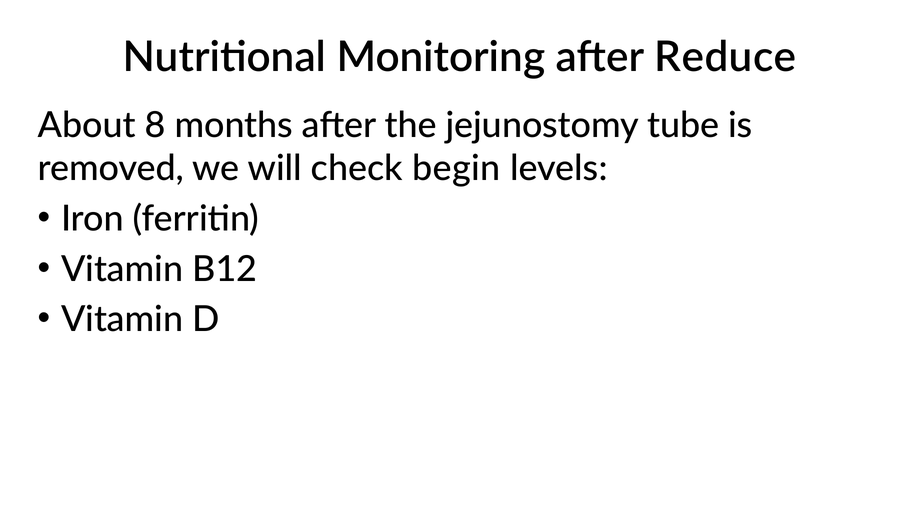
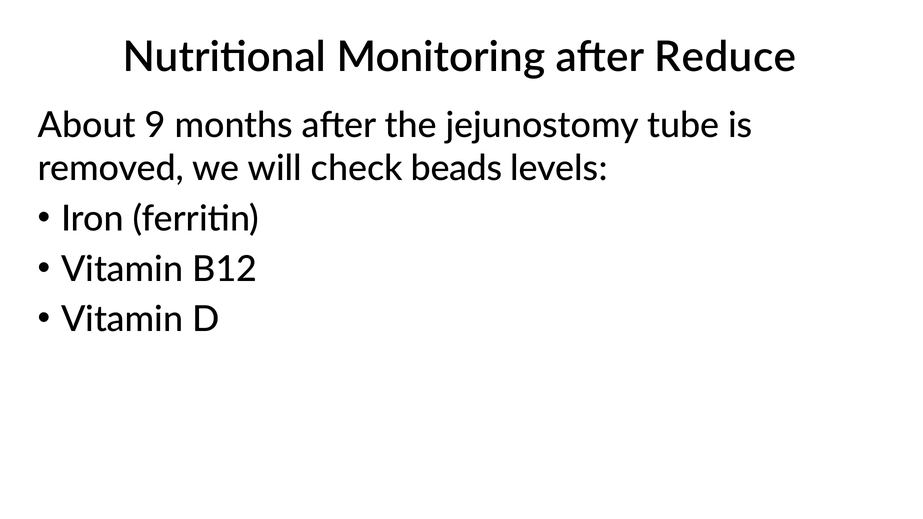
8: 8 -> 9 (155, 126)
begin: begin -> beads (457, 169)
